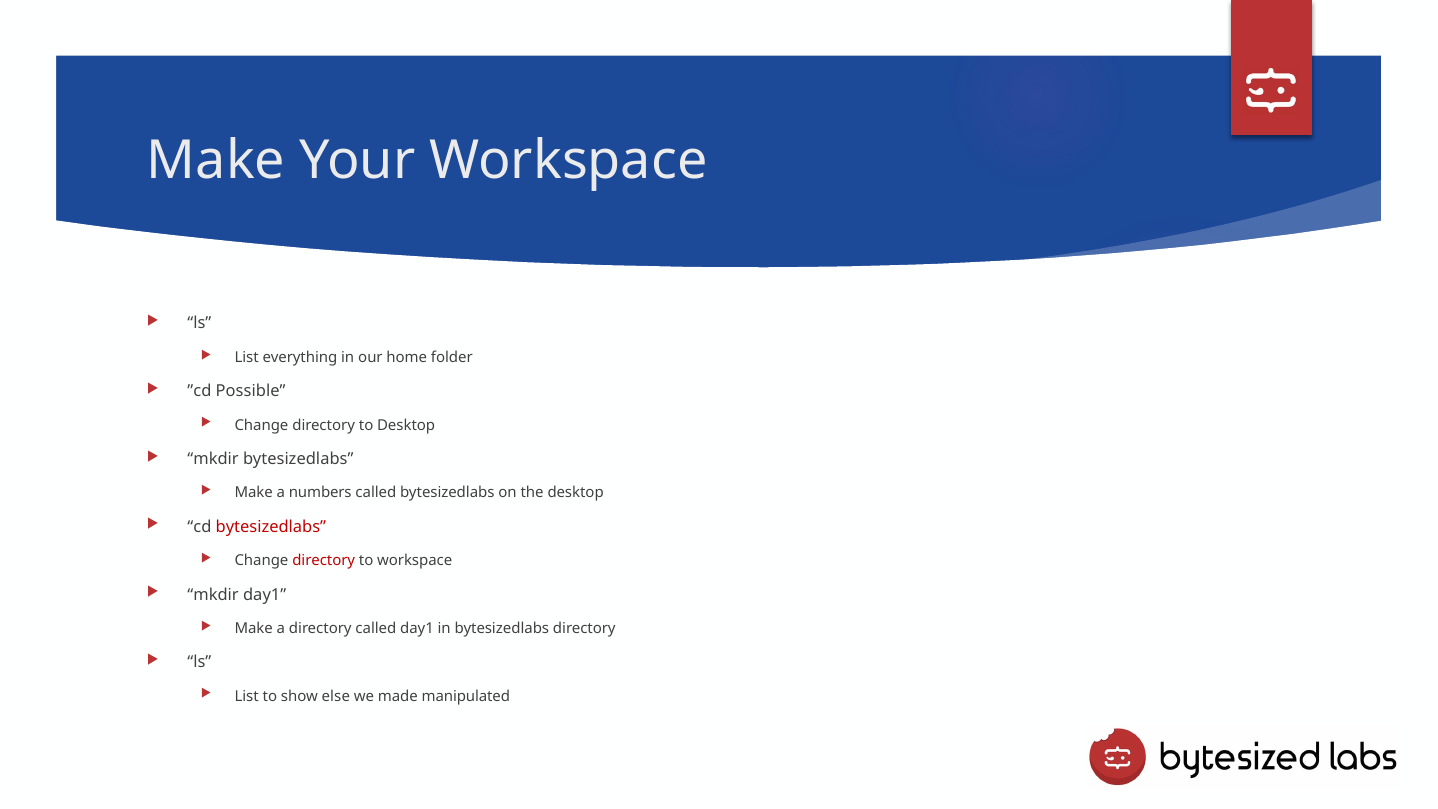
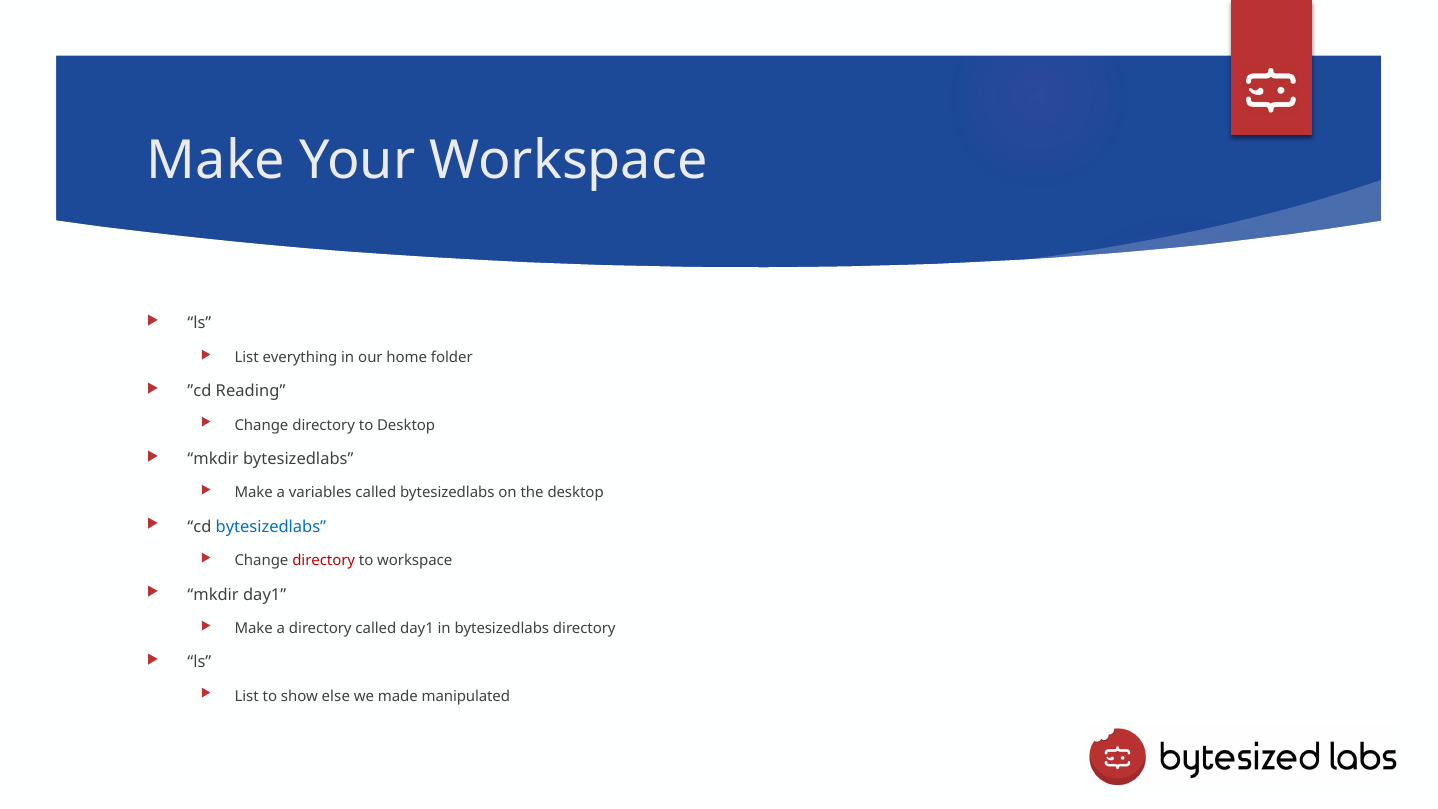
Possible: Possible -> Reading (251, 391)
numbers: numbers -> variables (320, 493)
bytesizedlabs colour: red -> blue (271, 527)
